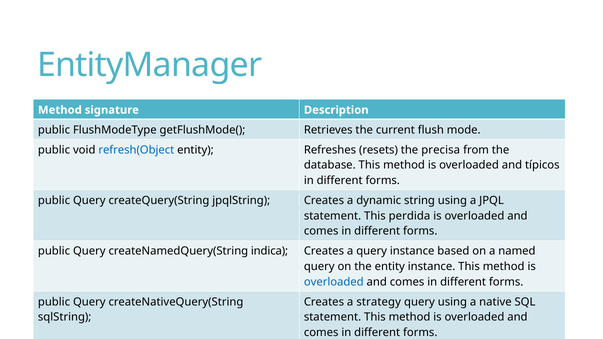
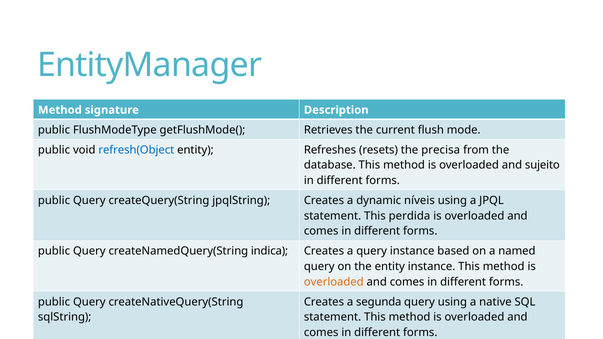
típicos: típicos -> sujeito (542, 165)
string: string -> níveis (419, 201)
overloaded colour: blue -> orange (334, 282)
strategy: strategy -> segunda (379, 302)
